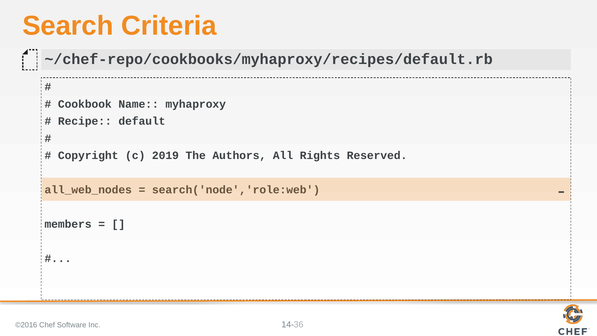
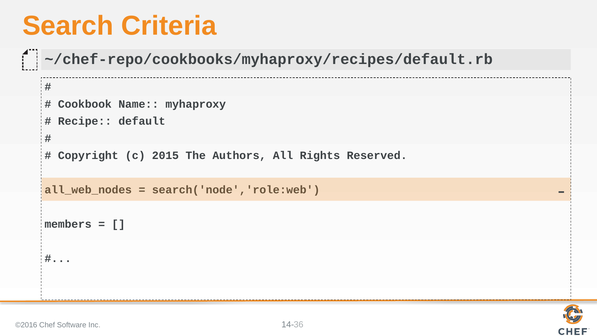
2019: 2019 -> 2015 (165, 155)
